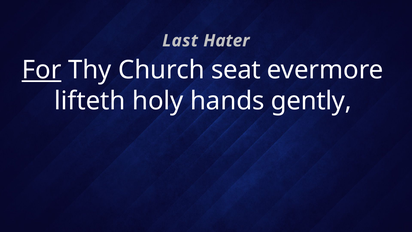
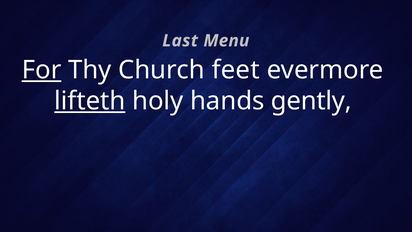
Hater: Hater -> Menu (226, 41)
seat: seat -> feet (236, 70)
lifteth underline: none -> present (90, 101)
